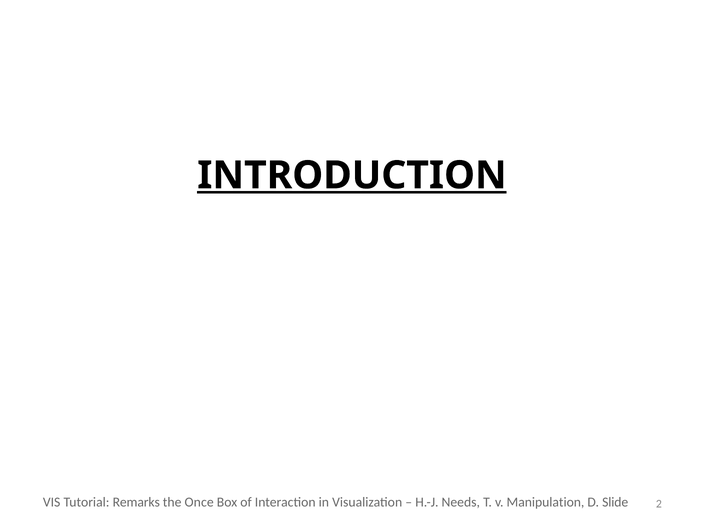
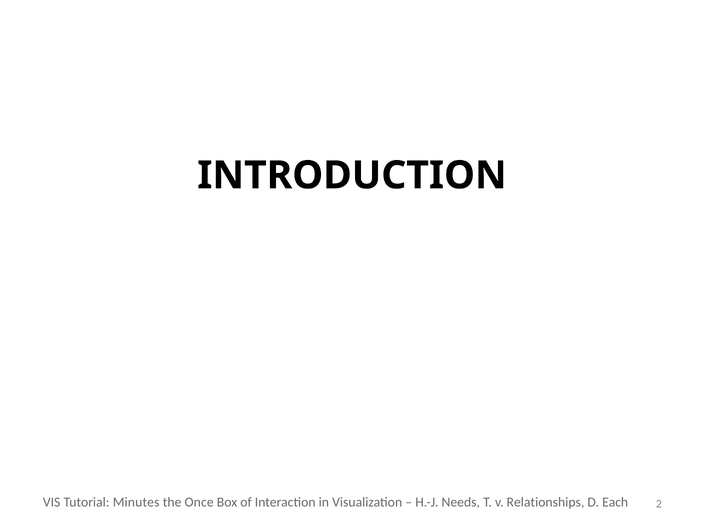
INTRODUCTION underline: present -> none (352, 175)
Remarks: Remarks -> Minutes (136, 502)
Manipulation: Manipulation -> Relationships (545, 502)
Slide: Slide -> Each (615, 502)
